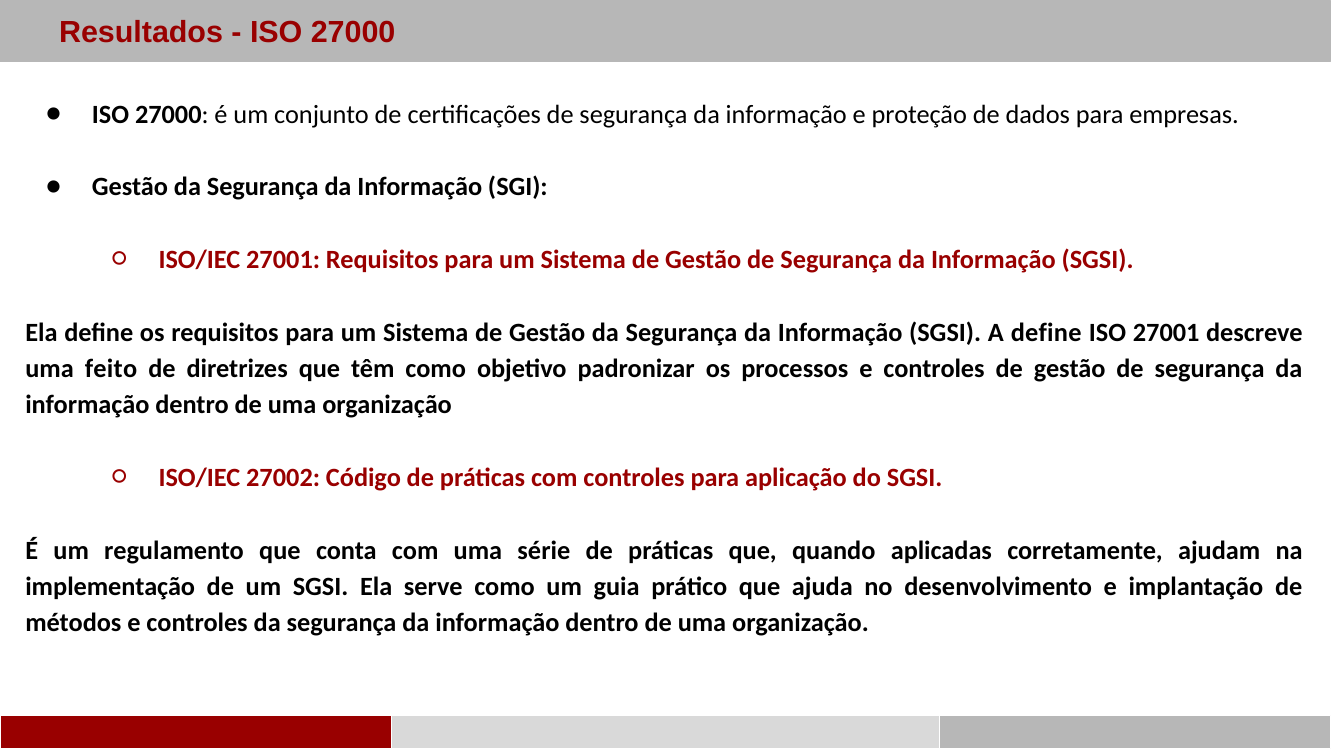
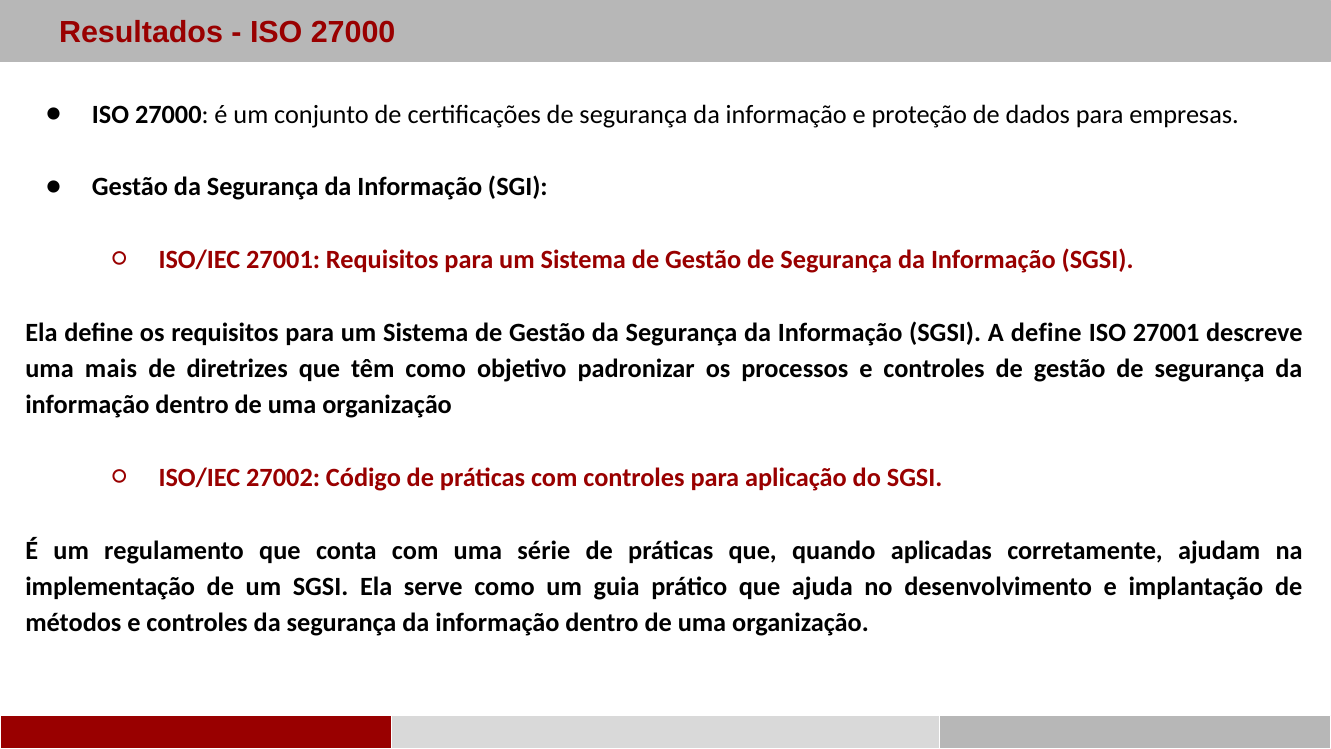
feito: feito -> mais (111, 369)
